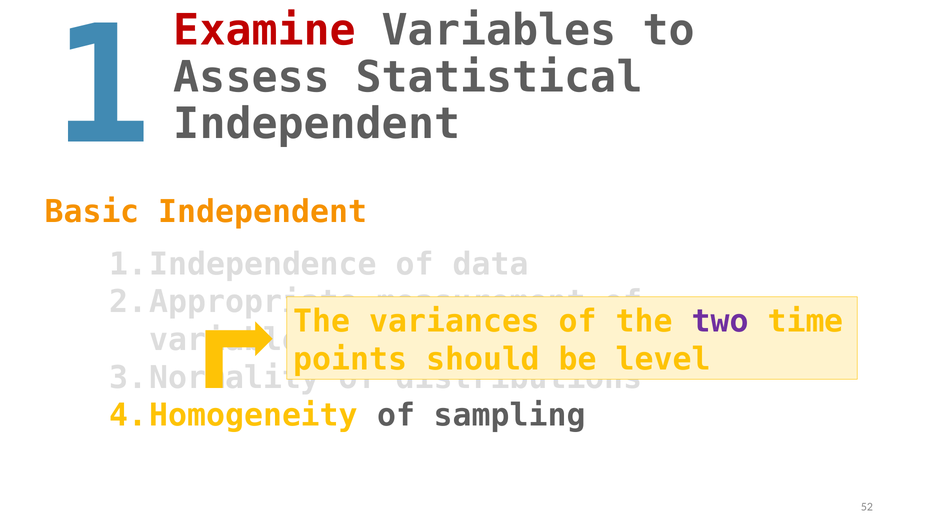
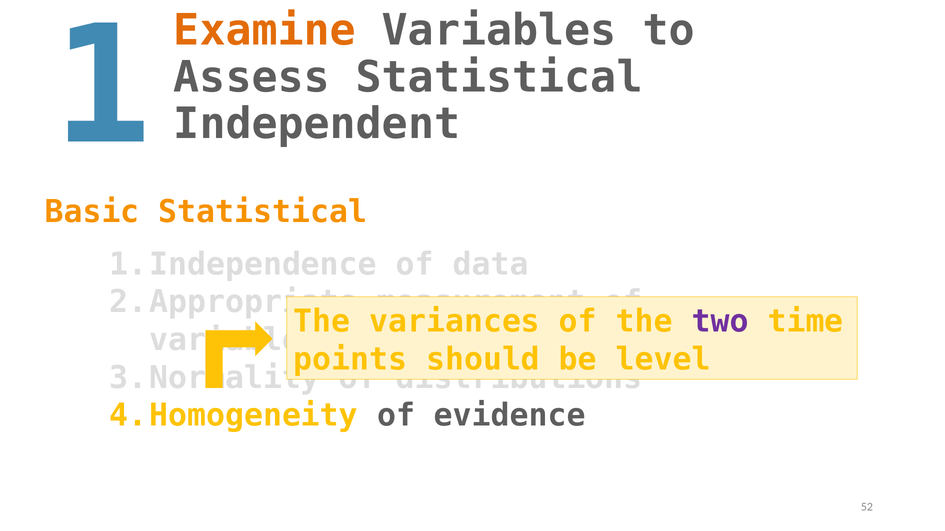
Examine colour: red -> orange (265, 31)
Basic Independent: Independent -> Statistical (263, 212)
sampling: sampling -> evidence (510, 416)
